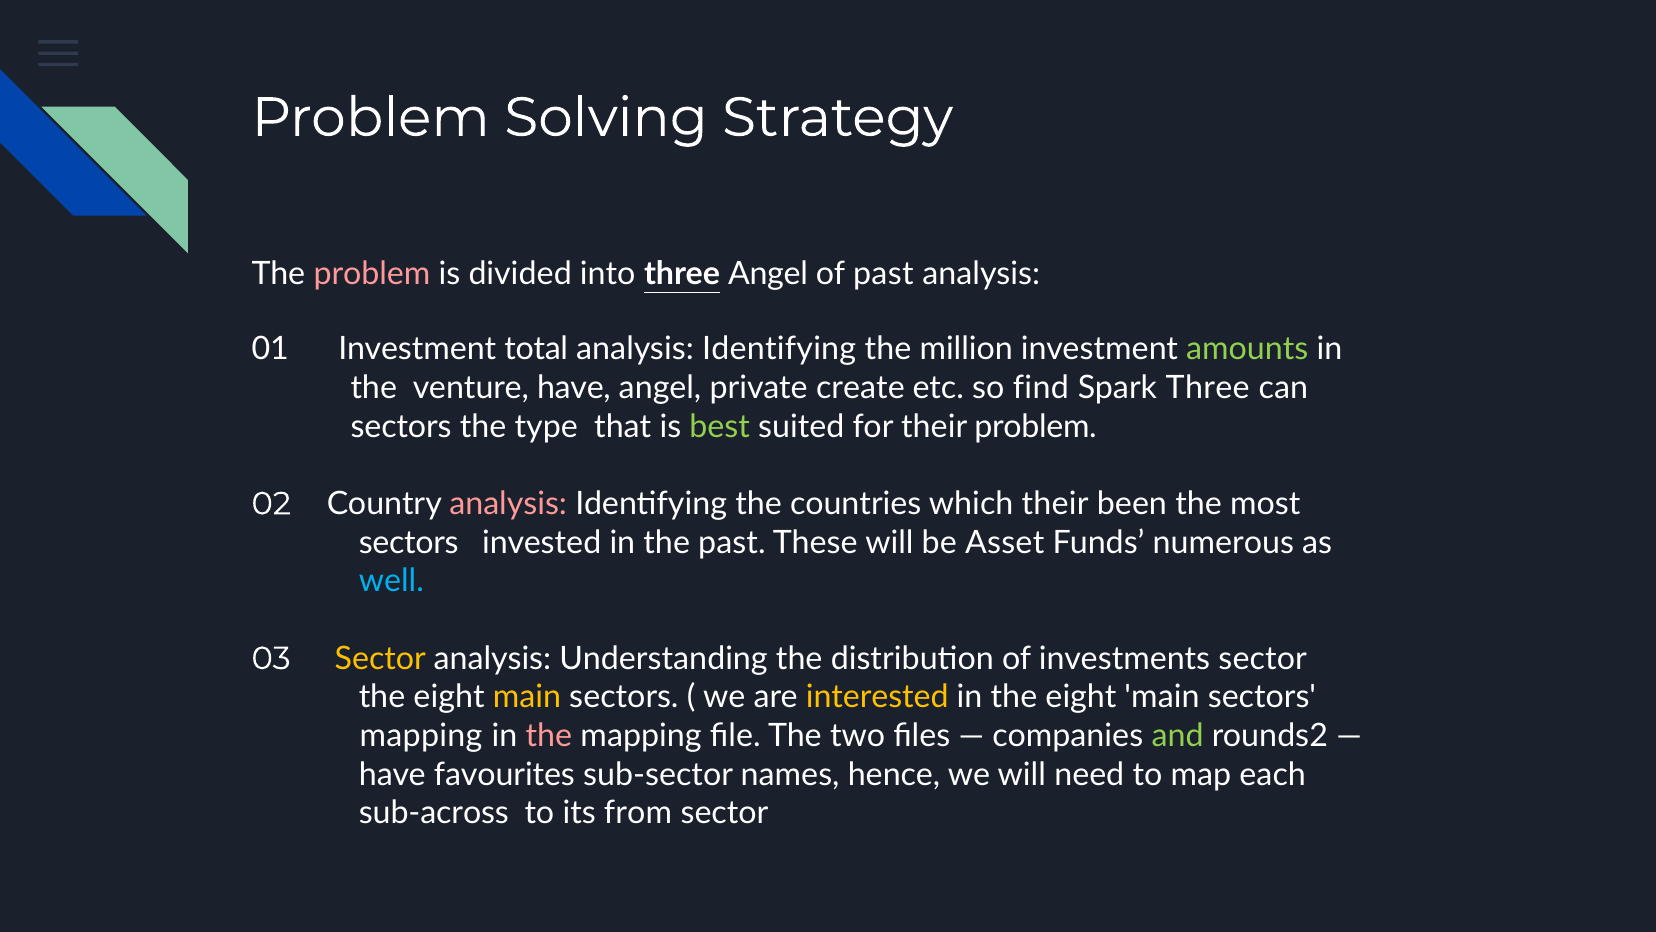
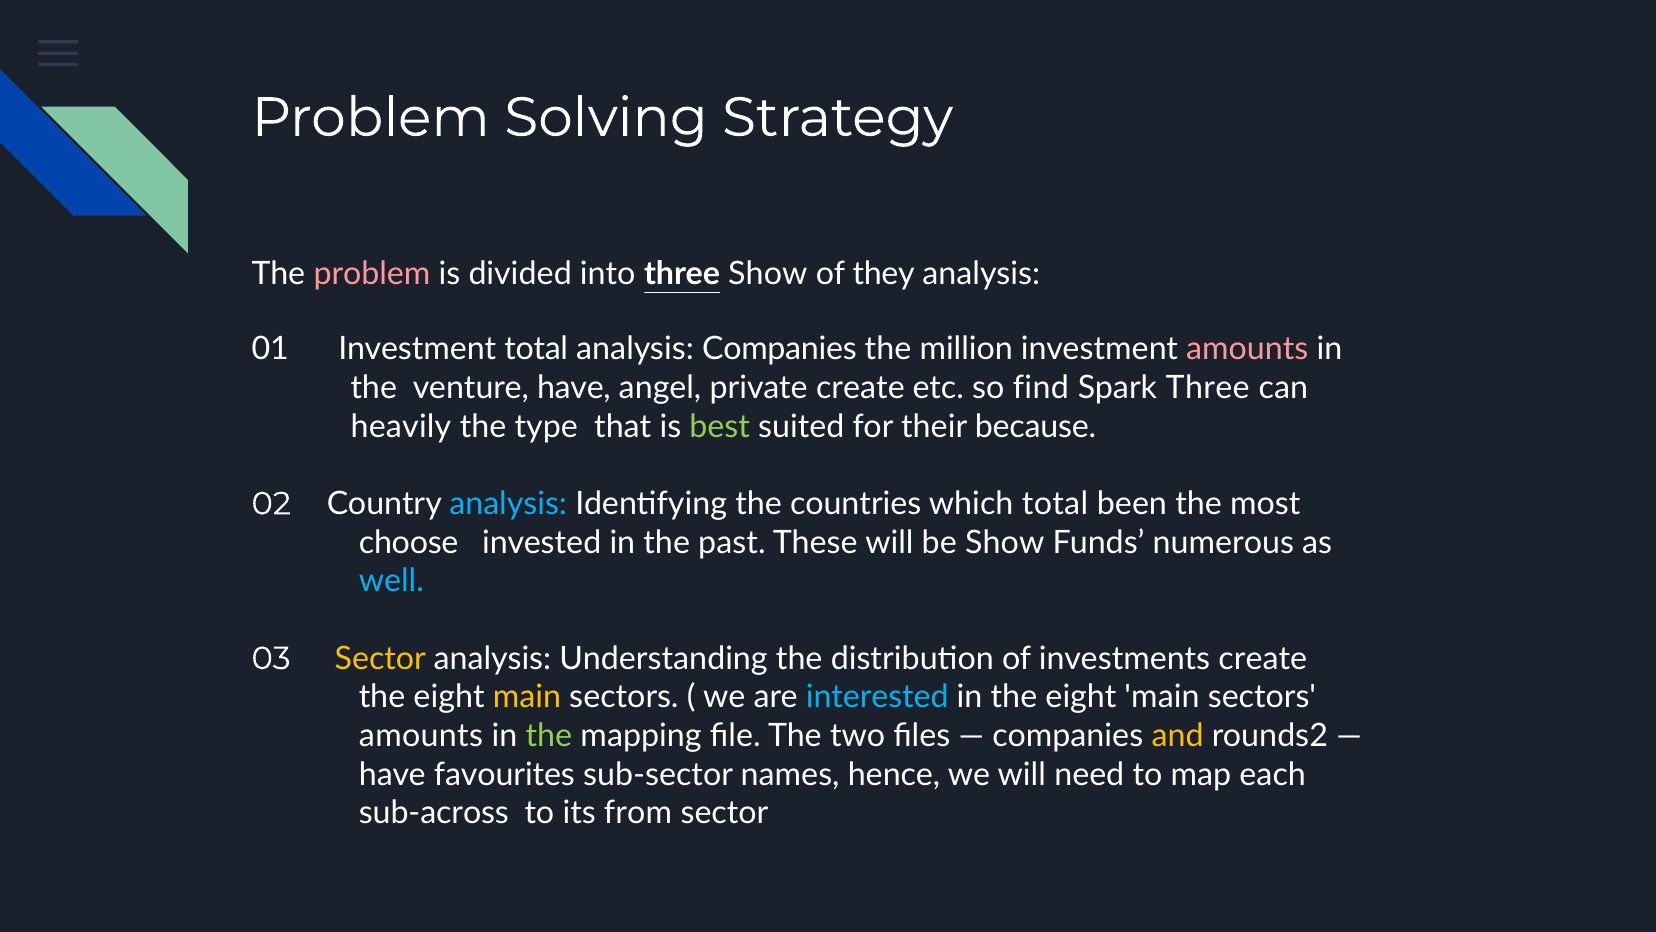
three Angel: Angel -> Show (768, 273)
of past: past -> they (884, 273)
Identifying: Identifying -> Companies (779, 349)
amounts colour: light green -> pink (1247, 349)
sectors: sectors -> heavily (401, 426)
their problem: problem -> because (1036, 426)
analysis colour: pink -> light blue (508, 504)
which their: their -> total (1055, 504)
sectors: sectors -> choose (409, 542)
be Asset: Asset -> Show (1005, 542)
investments sector: sector -> create (1263, 658)
interested colour: yellow -> light blue (877, 697)
mapping: mapping -> amounts (421, 735)
the colour: pink -> light green (549, 735)
and colour: light green -> yellow (1178, 735)
